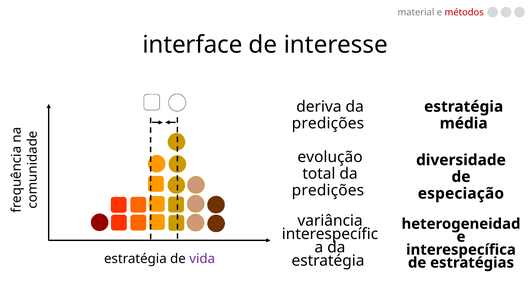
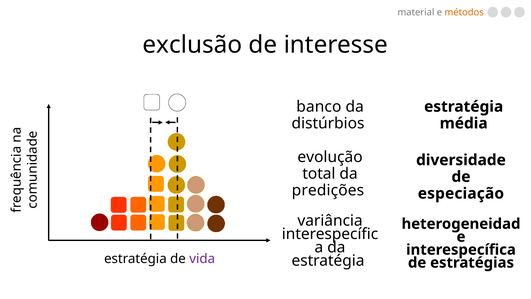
métodos colour: red -> orange (464, 12)
interface: interface -> exclusão (192, 45)
deriva: deriva -> banco (319, 107)
predições: predições -> distúrbios (328, 123)
